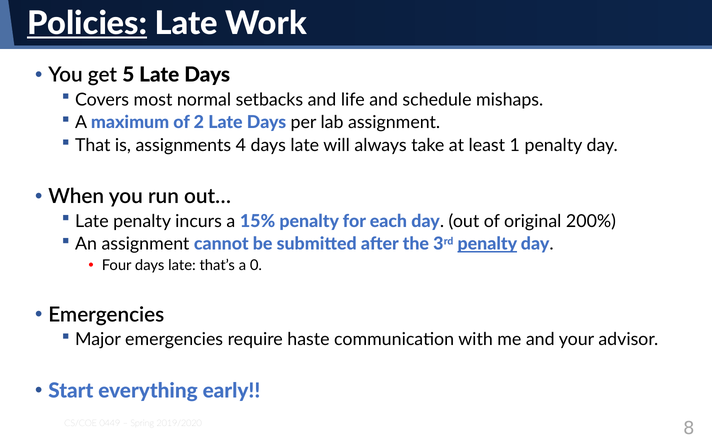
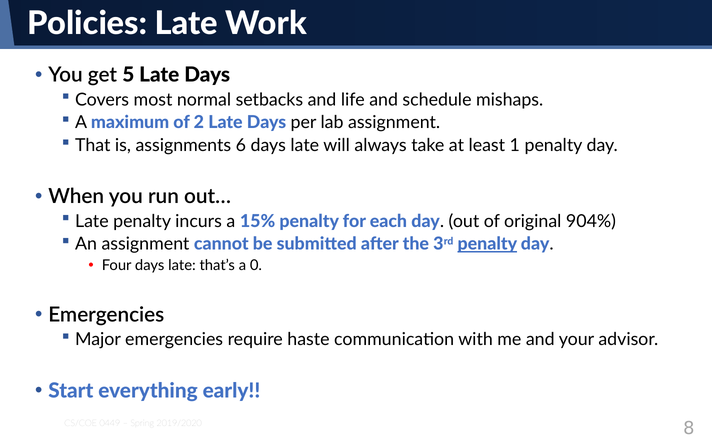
Policies underline: present -> none (87, 24)
4: 4 -> 6 (241, 145)
200%: 200% -> 904% (591, 221)
